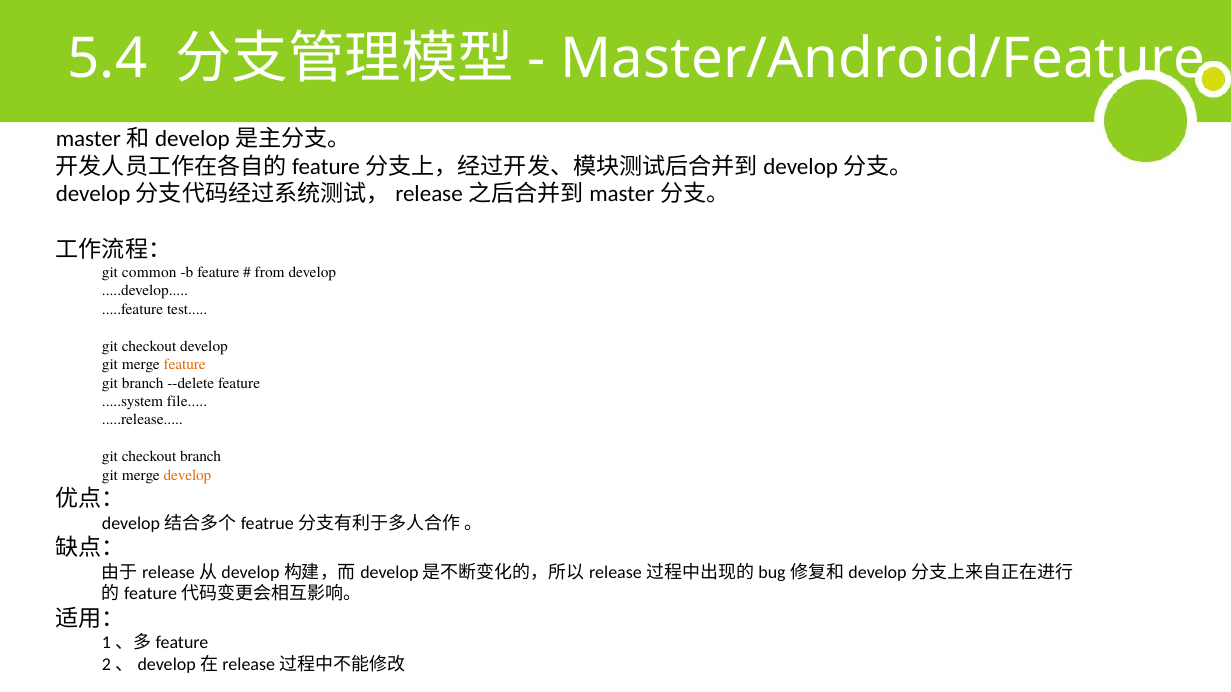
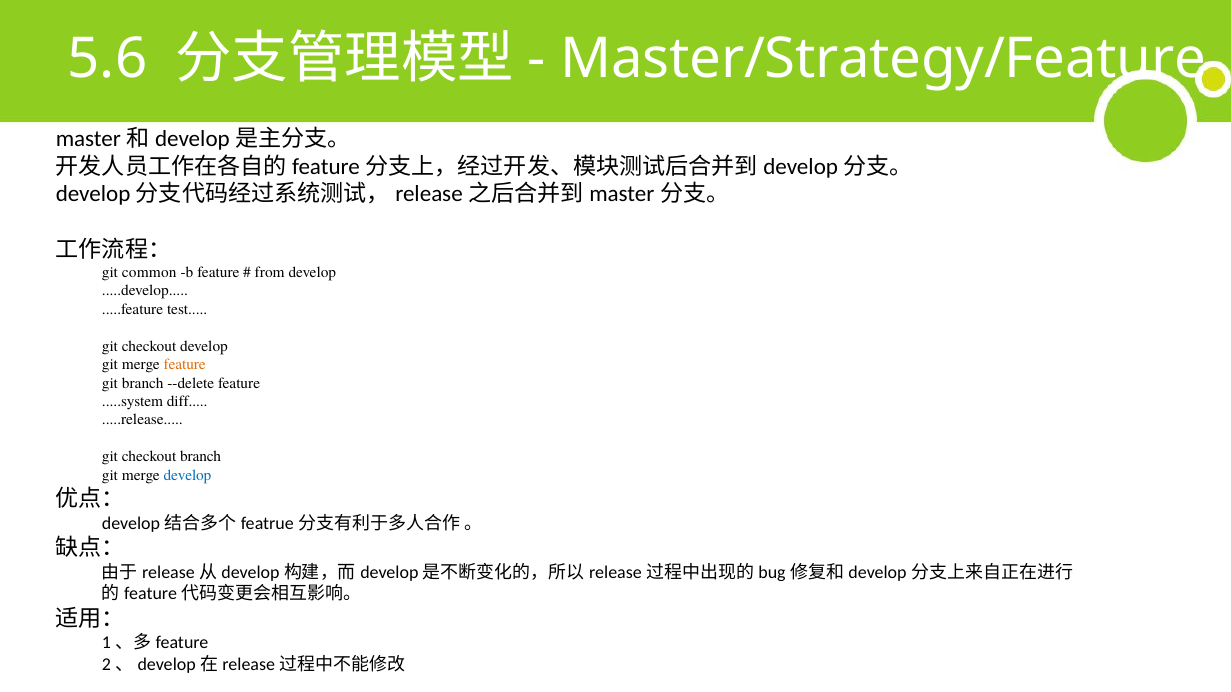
5.4: 5.4 -> 5.6 (108, 59)
Master/Android/Feature: Master/Android/Feature -> Master/Strategy/Feature (883, 59)
file: file -> diff (187, 402)
develop colour: orange -> blue (187, 476)
